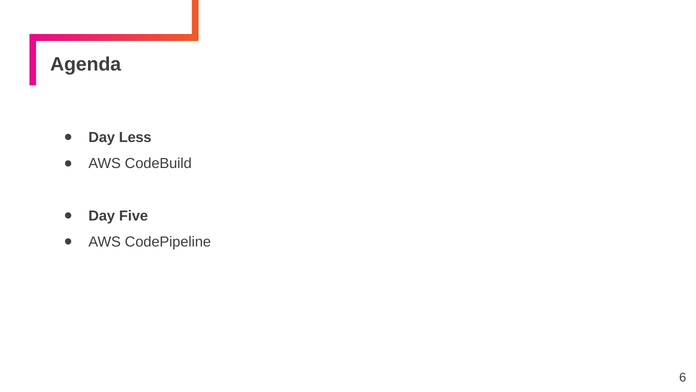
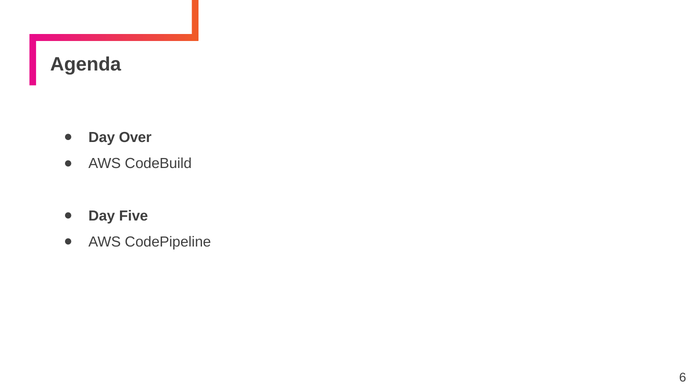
Less: Less -> Over (135, 137)
